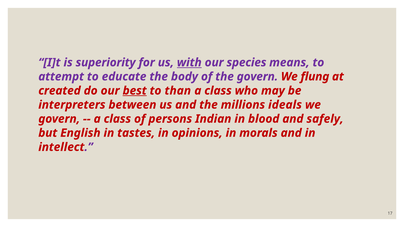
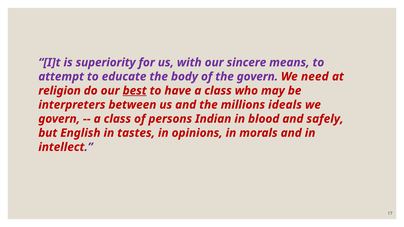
with underline: present -> none (189, 63)
species: species -> sincere (246, 63)
flung: flung -> need (315, 77)
created: created -> religion (60, 91)
than: than -> have (178, 91)
